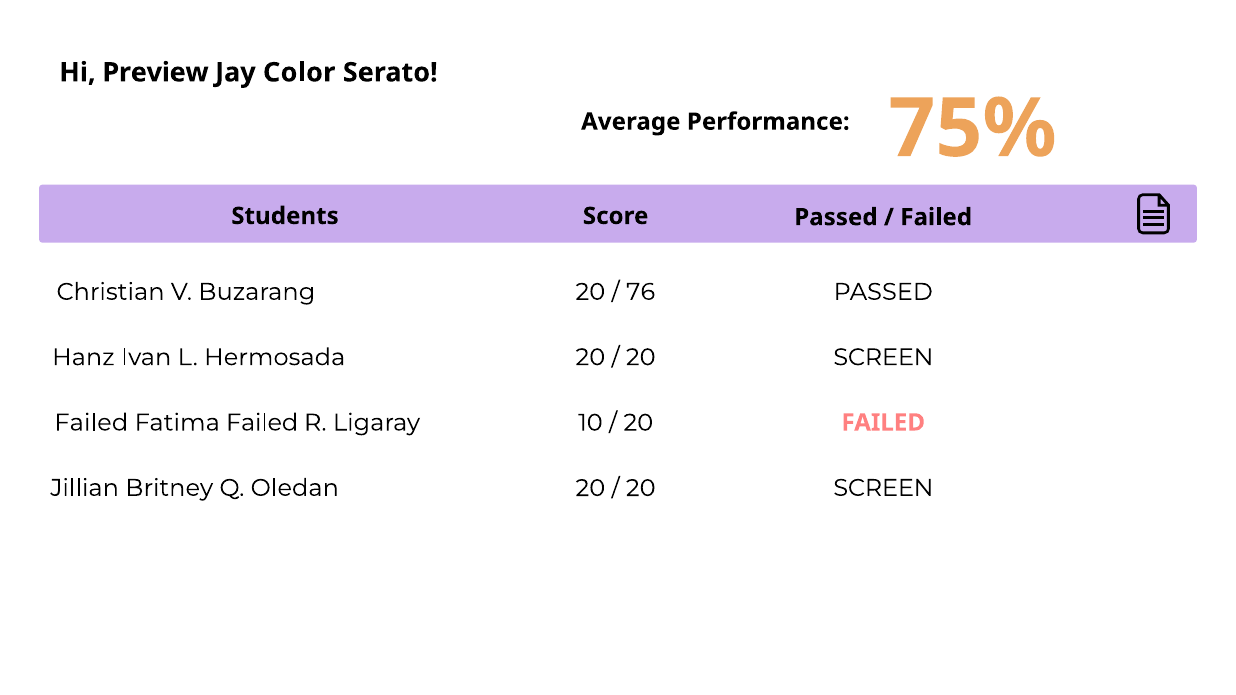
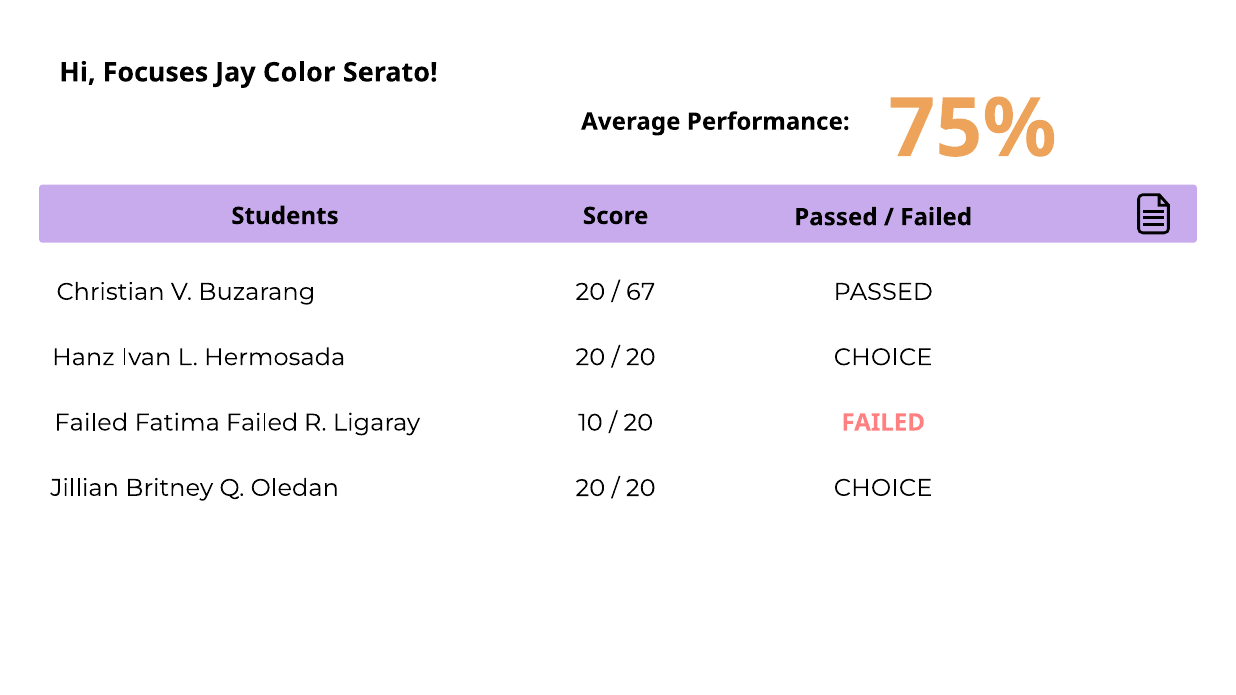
Preview: Preview -> Focuses (155, 73)
76: 76 -> 67 (641, 292)
SCREEN: SCREEN -> CHOICE (883, 357)
SCREEN: SCREEN -> CHOICE (883, 488)
